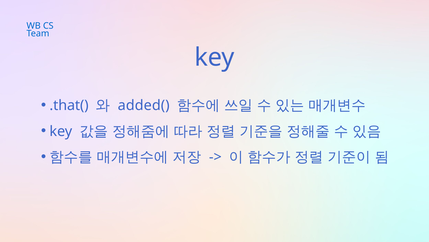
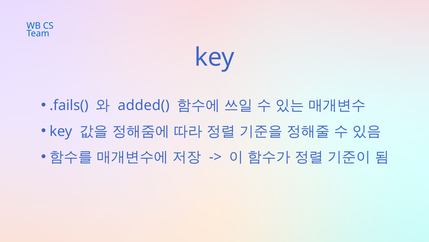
.that(: .that( -> .fails( (69, 105)
